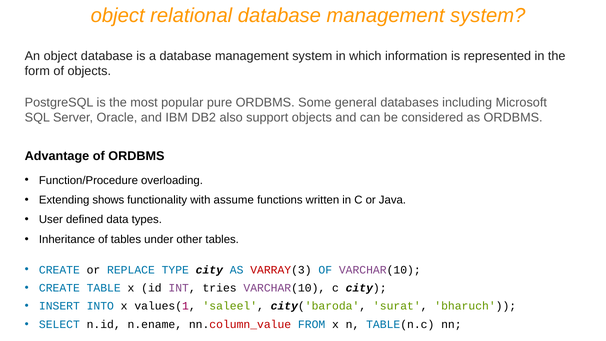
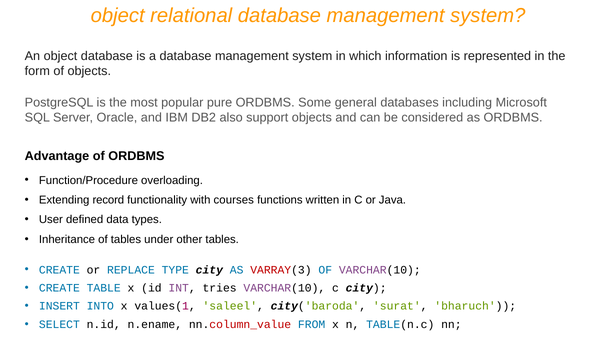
shows: shows -> record (108, 200)
assume: assume -> courses (234, 200)
